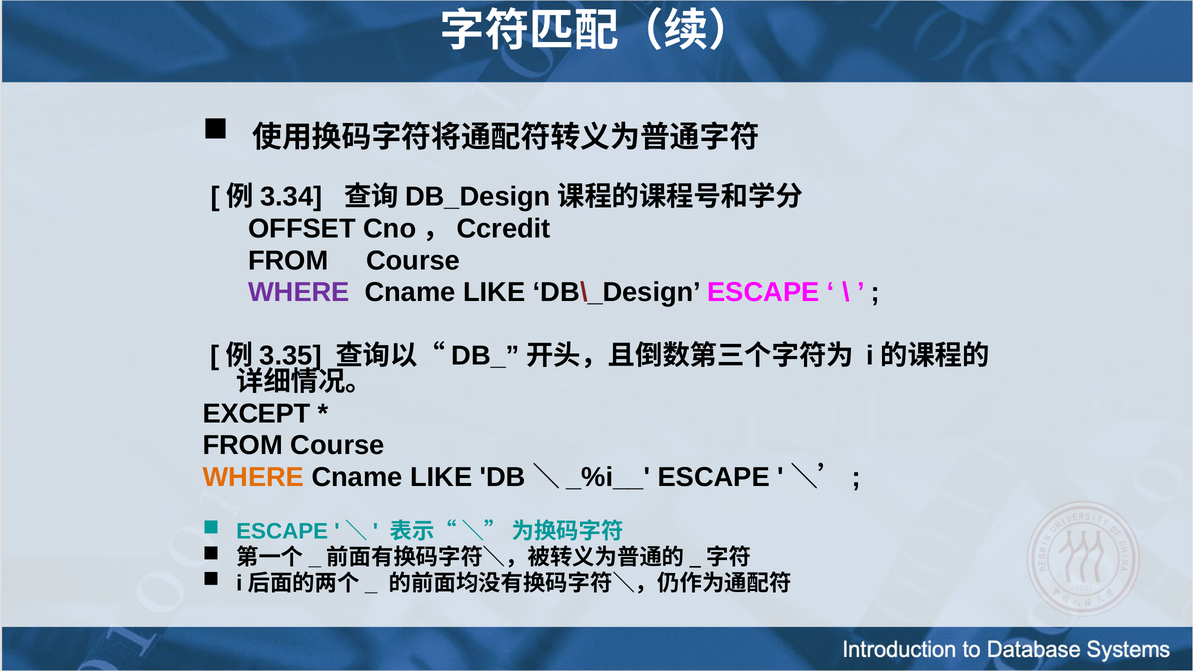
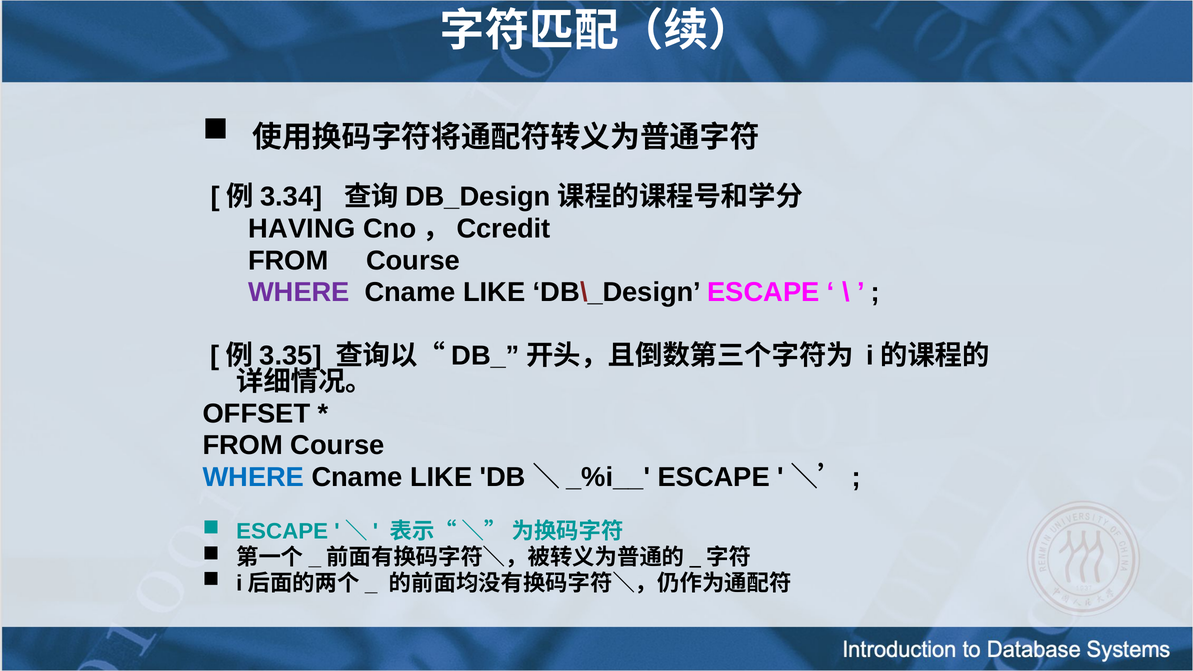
OFFSET: OFFSET -> HAVING (302, 229)
EXCEPT: EXCEPT -> OFFSET (256, 414)
WHERE colour: orange -> blue (253, 477)
